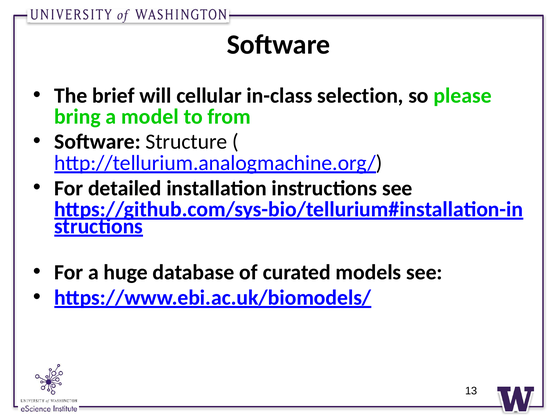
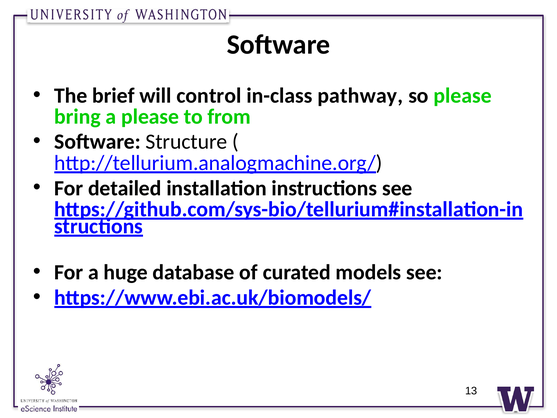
cellular: cellular -> control (209, 96)
selection: selection -> pathway (360, 96)
a model: model -> please (150, 117)
